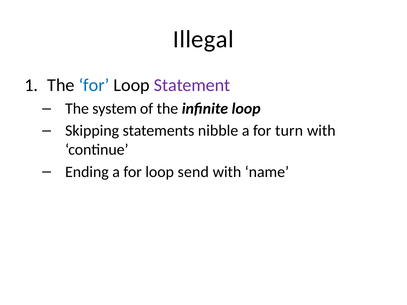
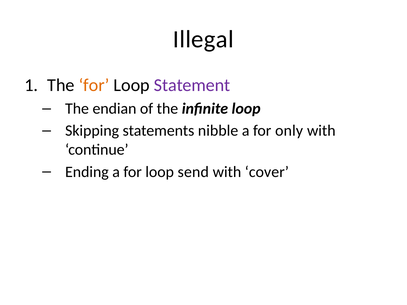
for colour: blue -> orange (94, 85)
system: system -> endian (114, 109)
turn: turn -> only (289, 131)
name: name -> cover (267, 172)
